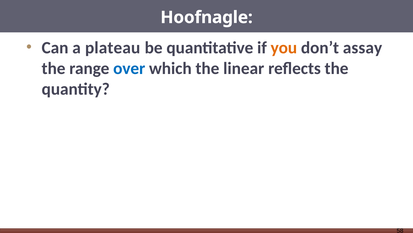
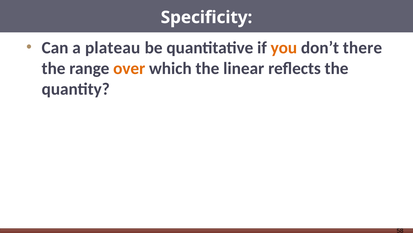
Hoofnagle: Hoofnagle -> Specificity (207, 17)
assay: assay -> there (362, 48)
over colour: blue -> orange (129, 68)
